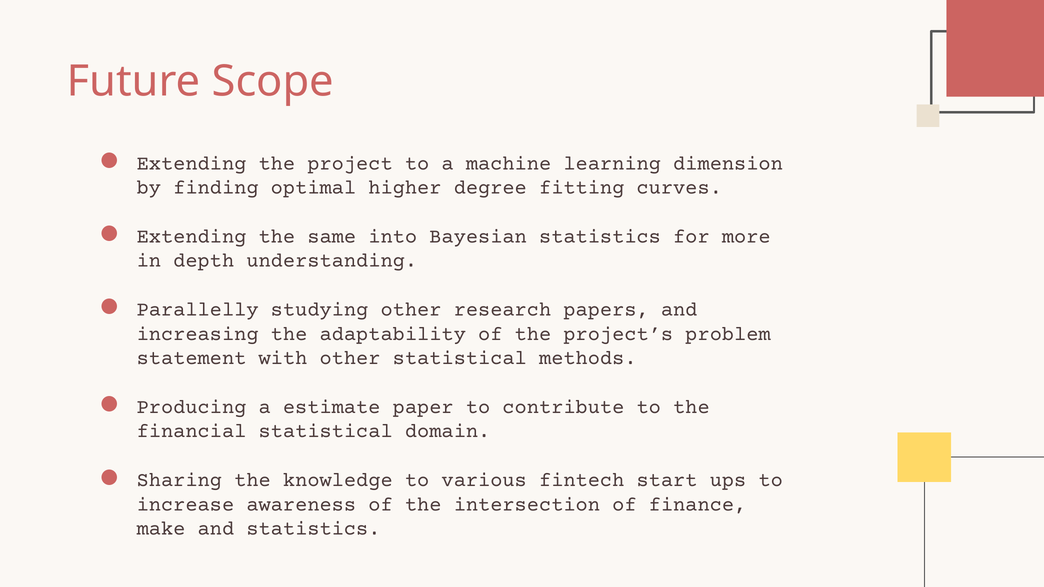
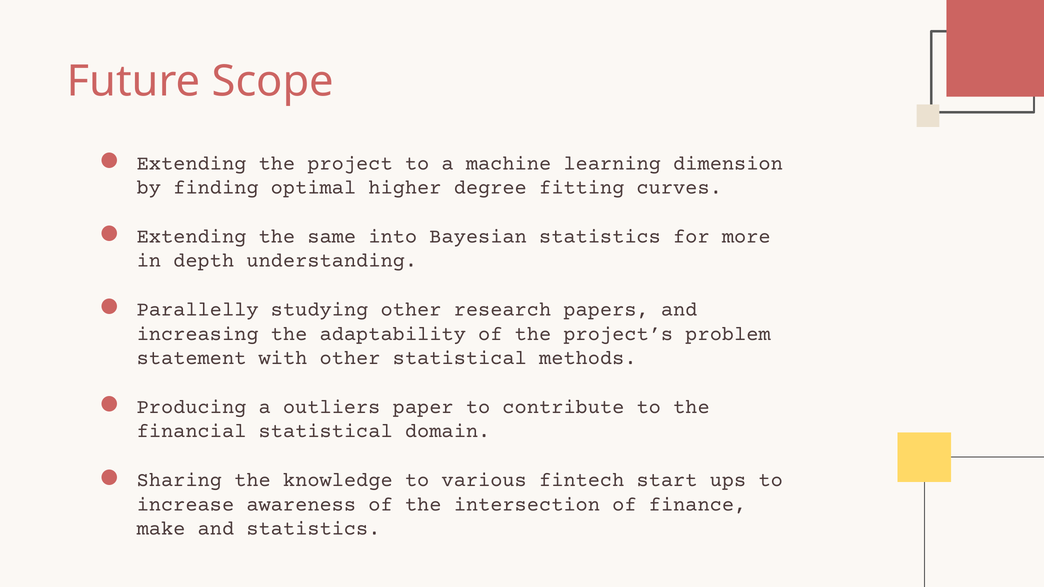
estimate: estimate -> outliers (332, 407)
